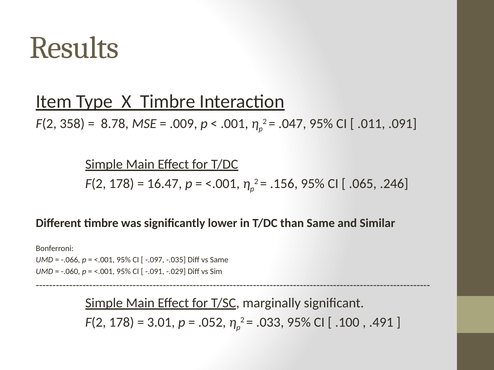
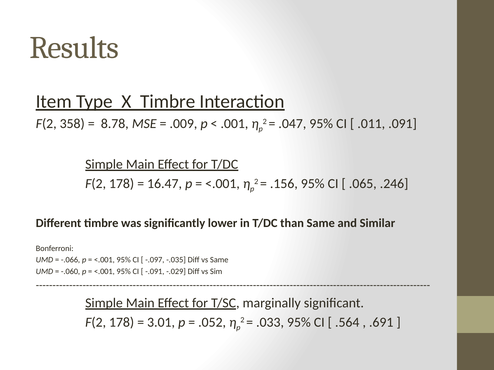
.100: .100 -> .564 (347, 323)
.491: .491 -> .691 (381, 323)
